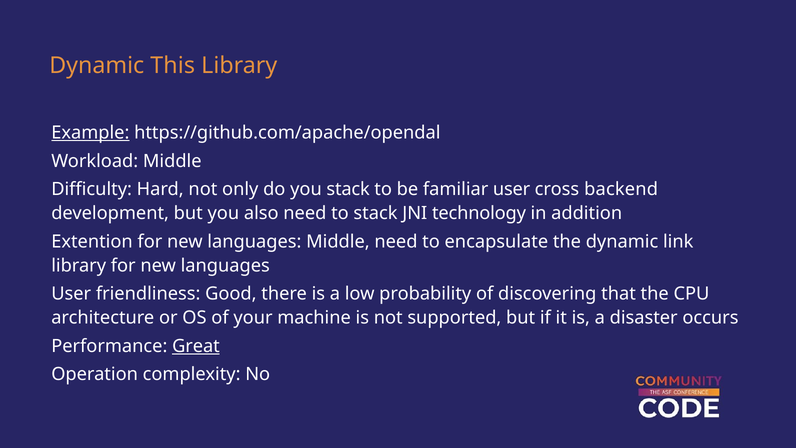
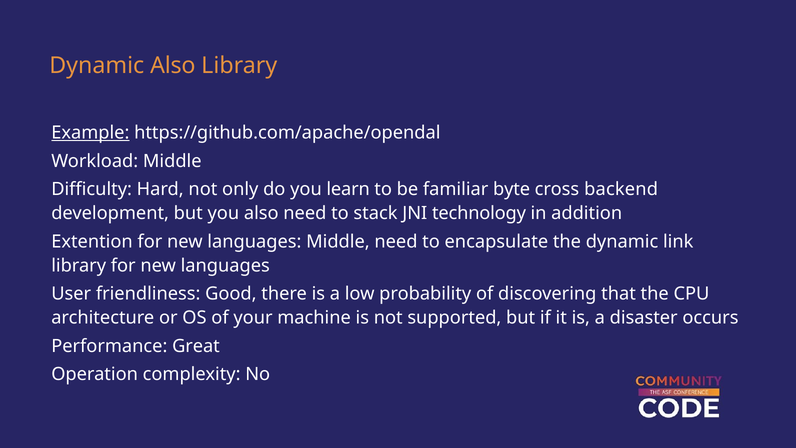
Dynamic This: This -> Also (173, 65)
you stack: stack -> learn (348, 189)
familiar user: user -> byte (512, 189)
Great underline: present -> none (196, 346)
